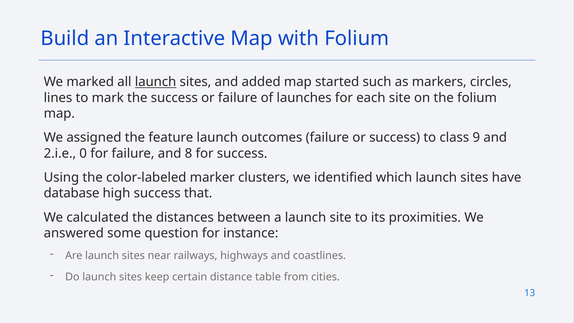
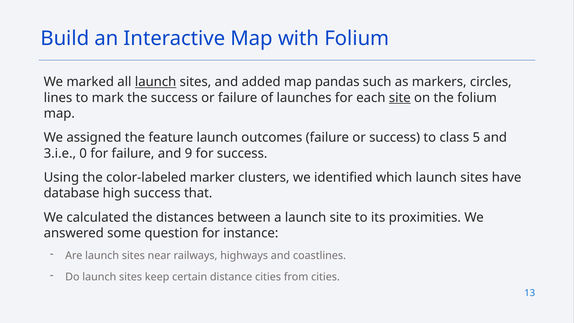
started: started -> pandas (337, 82)
site underline: none -> present (400, 98)
9: 9 -> 5 (476, 138)
2.i.e: 2.i.e -> 3.i.e (60, 153)
8: 8 -> 9 (188, 153)
distance table: table -> cities (268, 277)
